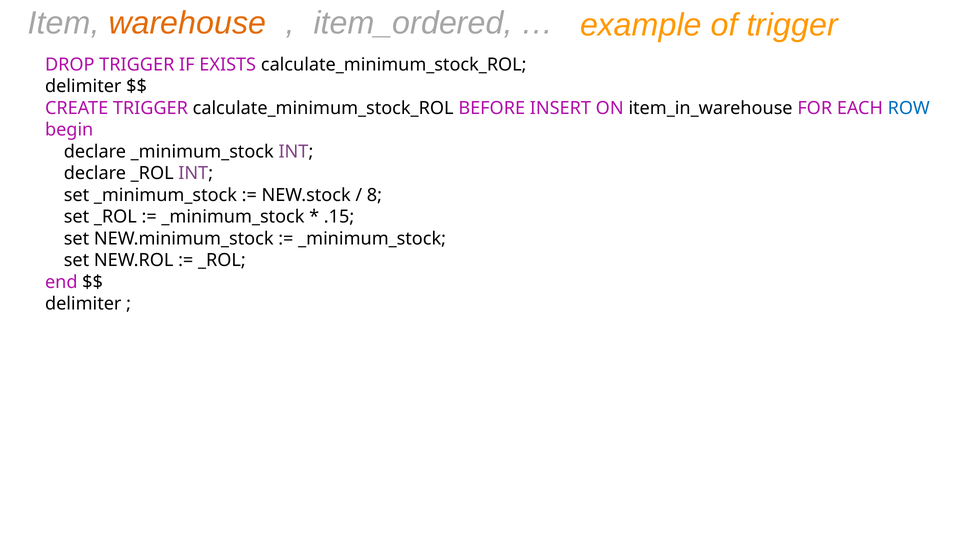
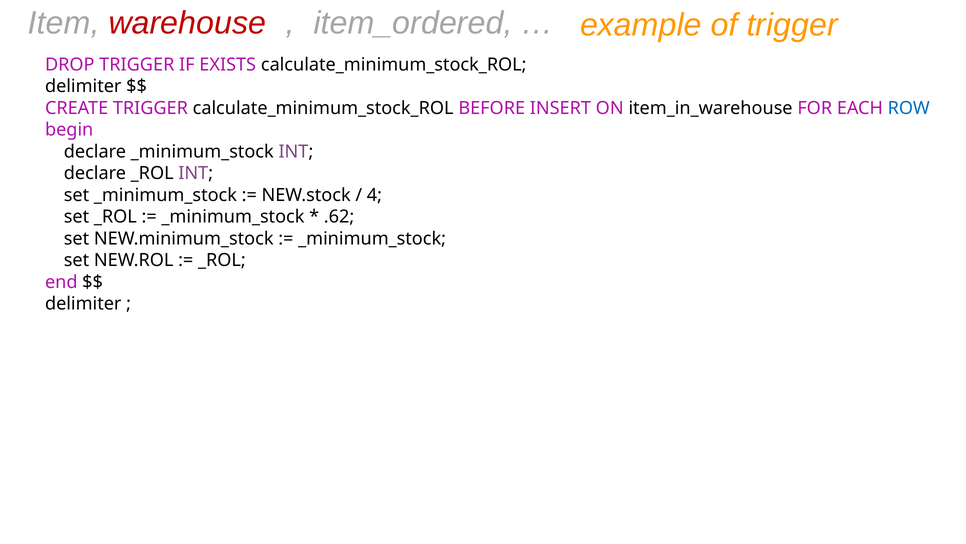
warehouse colour: orange -> red (187, 23)
8: 8 -> 4 (374, 195)
.15: .15 -> .62 (339, 217)
